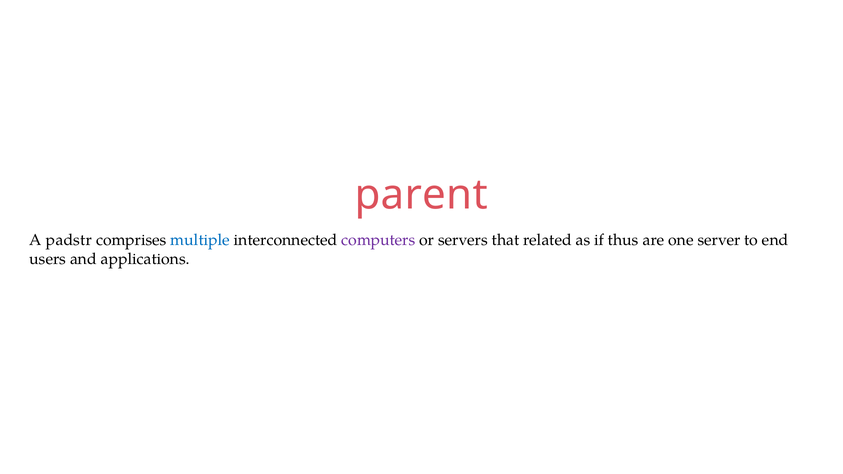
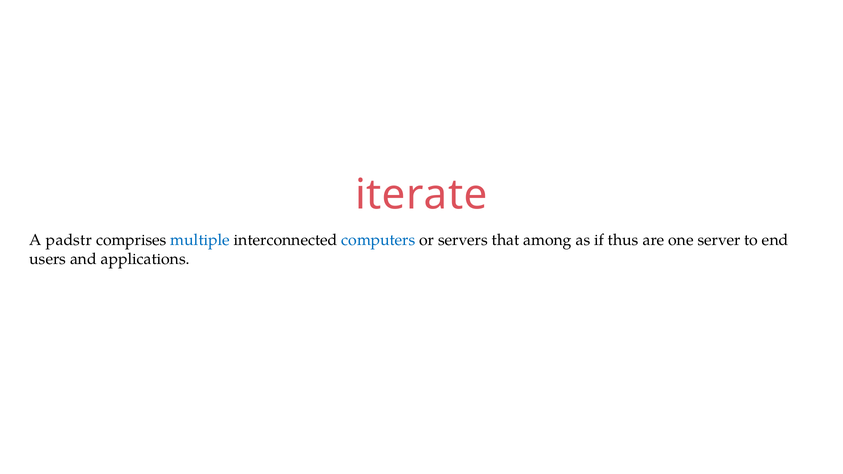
parent: parent -> iterate (421, 195)
computers colour: purple -> blue (378, 240)
related: related -> among (547, 240)
